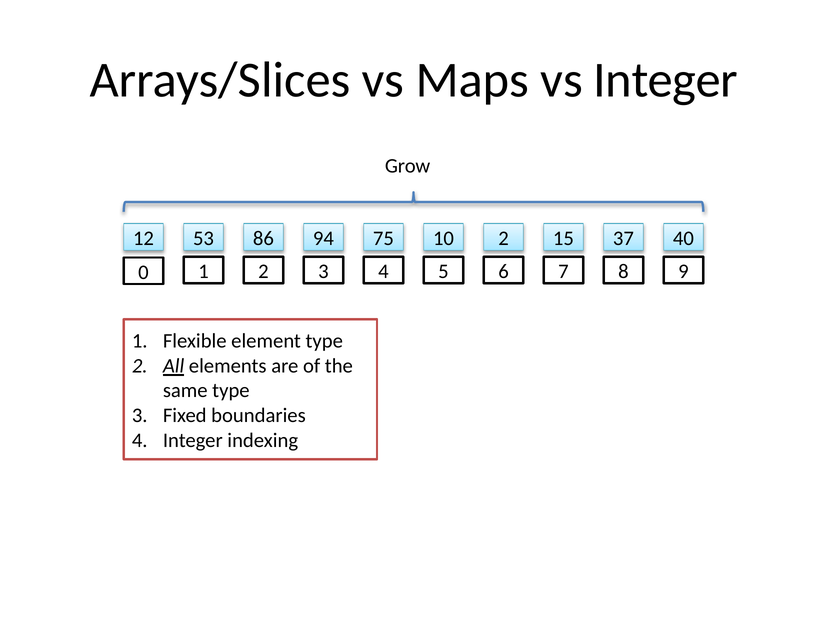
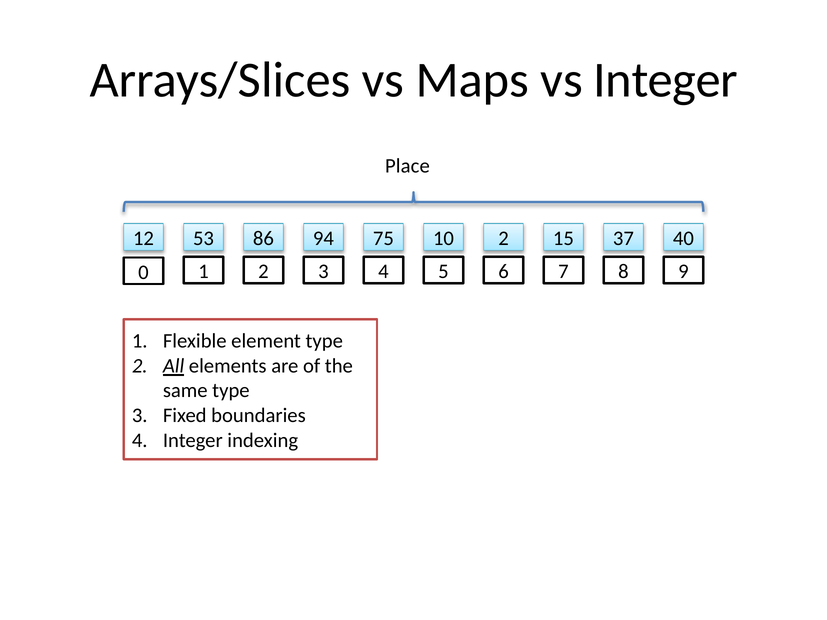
Grow: Grow -> Place (407, 166)
